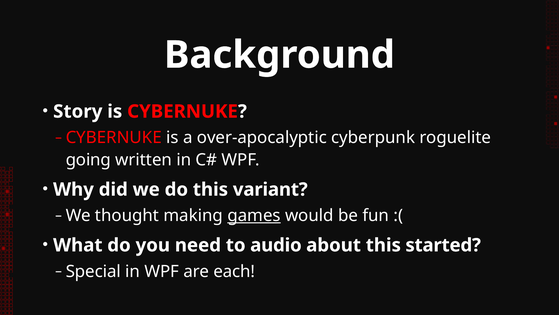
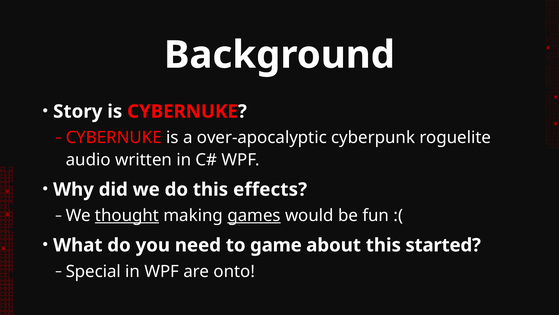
going: going -> audio (88, 160)
variant: variant -> effects (270, 189)
thought underline: none -> present (127, 215)
audio: audio -> game (276, 245)
each: each -> onto (234, 271)
